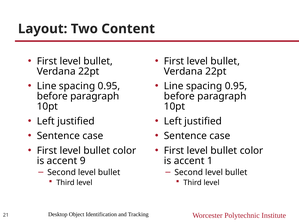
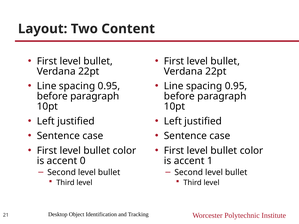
9: 9 -> 0 (83, 161)
